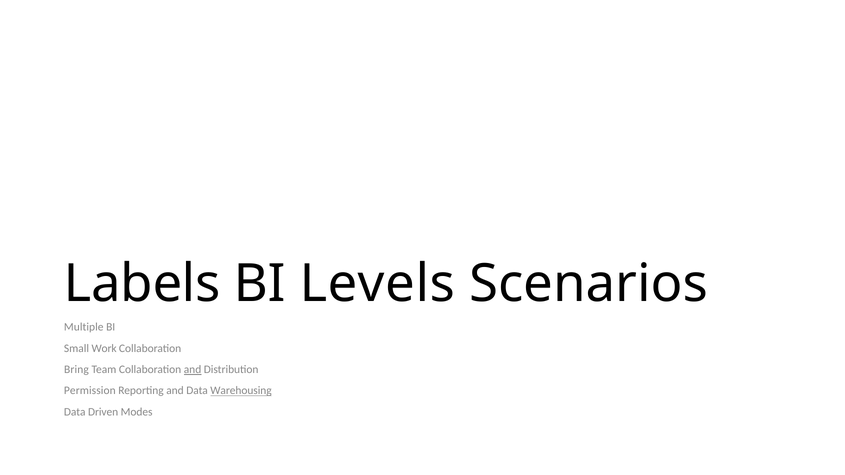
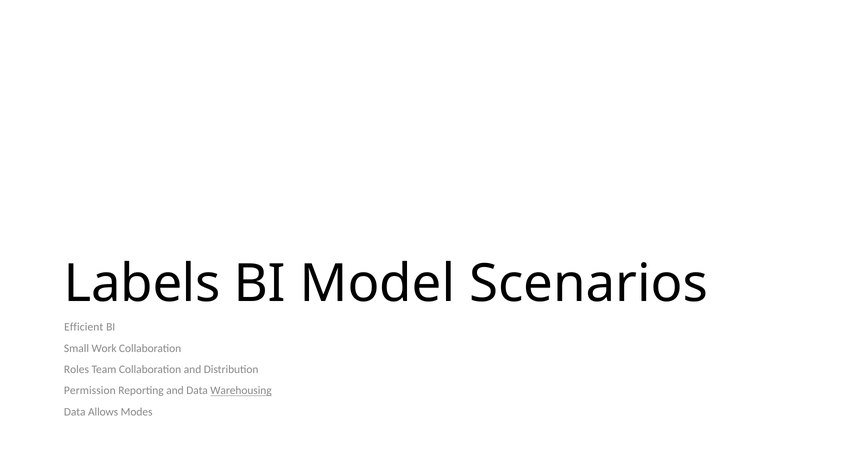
Levels: Levels -> Model (377, 284)
Multiple: Multiple -> Efficient (84, 327)
Bring: Bring -> Roles (77, 370)
and underline: present -> none (193, 370)
Driven: Driven -> Allows (103, 412)
